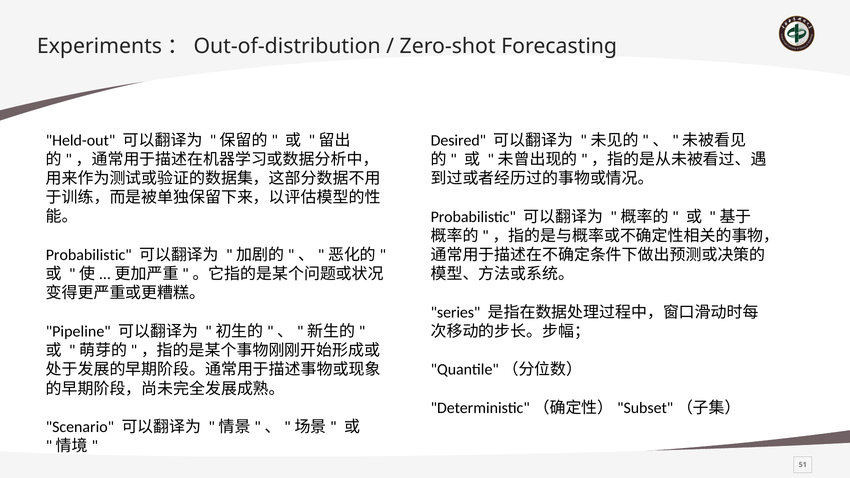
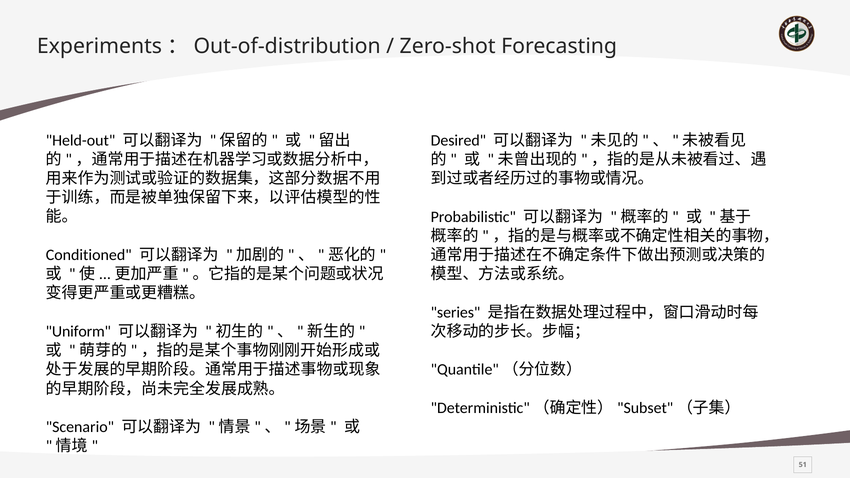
Probabilistic: Probabilistic -> Conditioned (89, 255)
Pipeline: Pipeline -> Uniform (78, 332)
